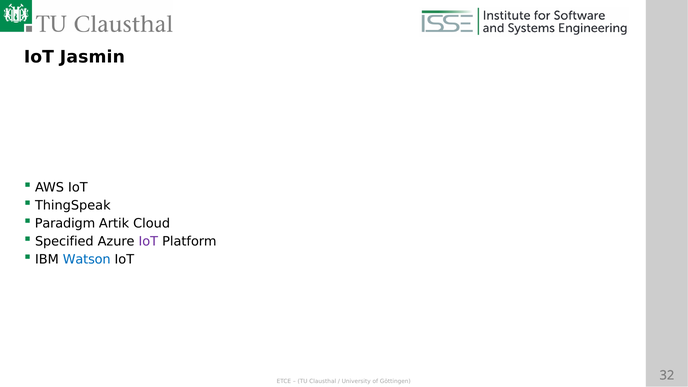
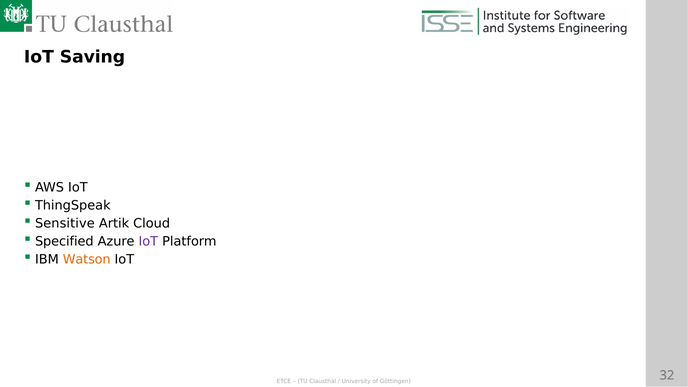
Jasmin: Jasmin -> Saving (92, 57)
Paradigm: Paradigm -> Sensitive (65, 224)
Watson colour: blue -> orange (87, 260)
